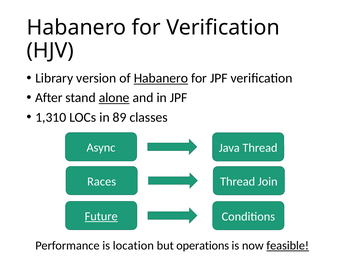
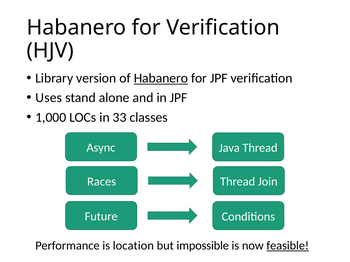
After: After -> Uses (49, 98)
alone underline: present -> none (114, 98)
1,310: 1,310 -> 1,000 (51, 117)
89: 89 -> 33 (120, 117)
Future underline: present -> none (101, 217)
operations: operations -> impossible (203, 246)
